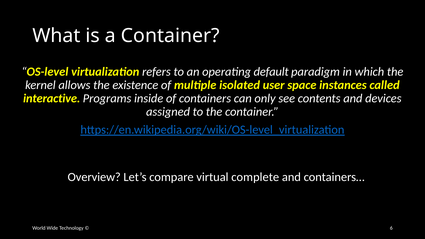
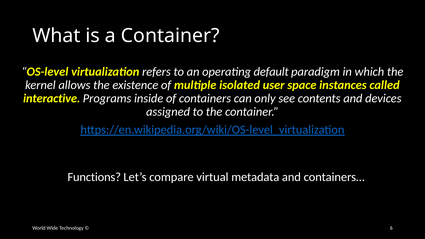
Overview: Overview -> Functions (94, 177)
complete: complete -> metadata (255, 177)
